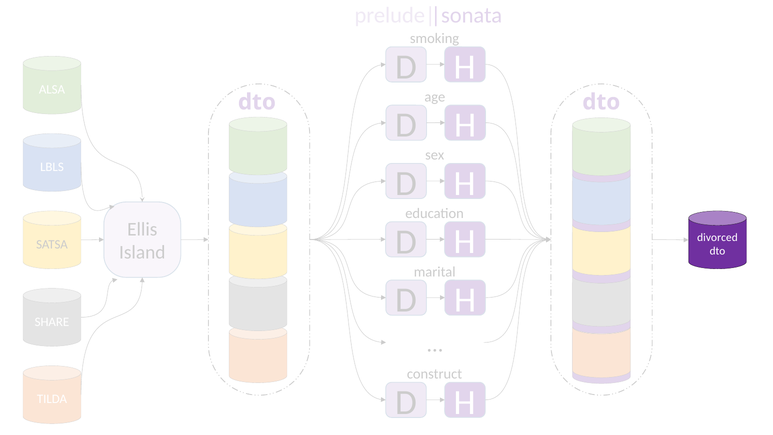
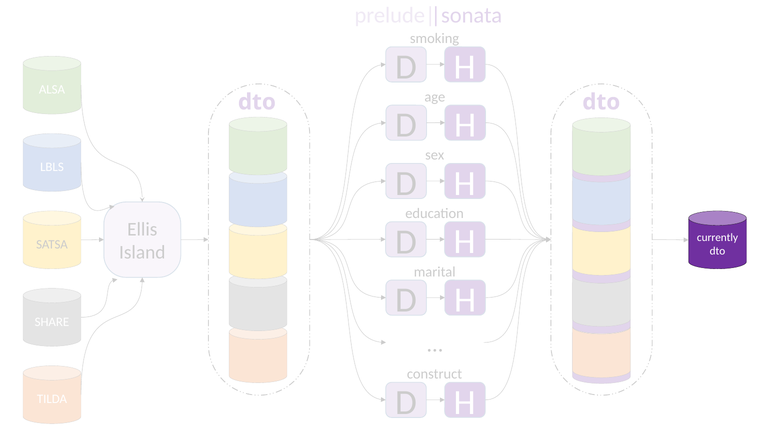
divorced: divorced -> currently (718, 237)
